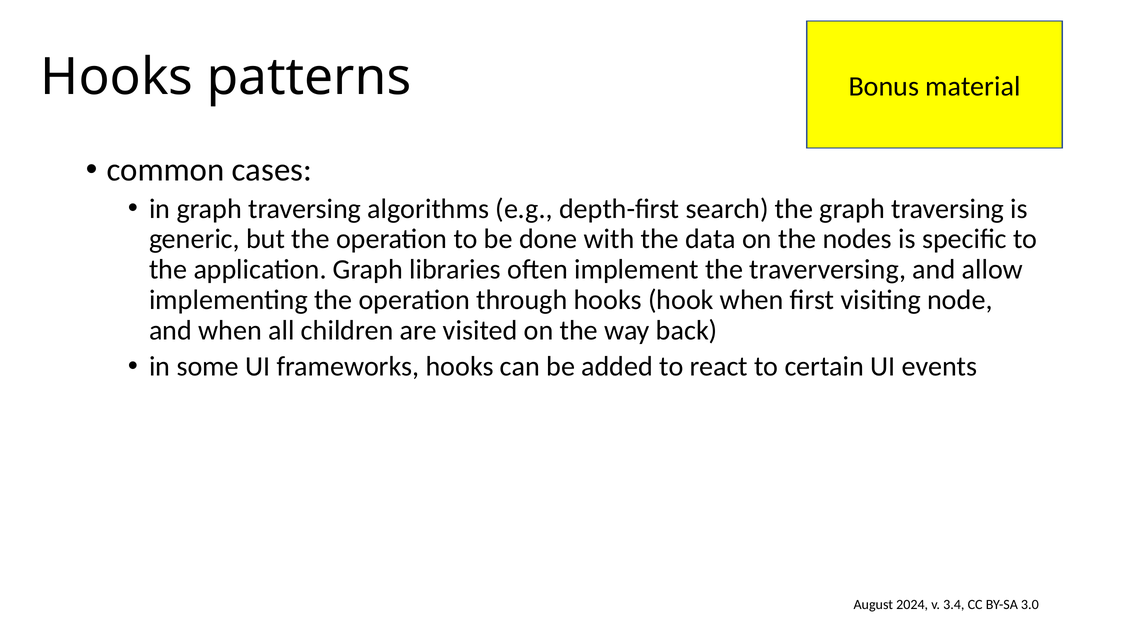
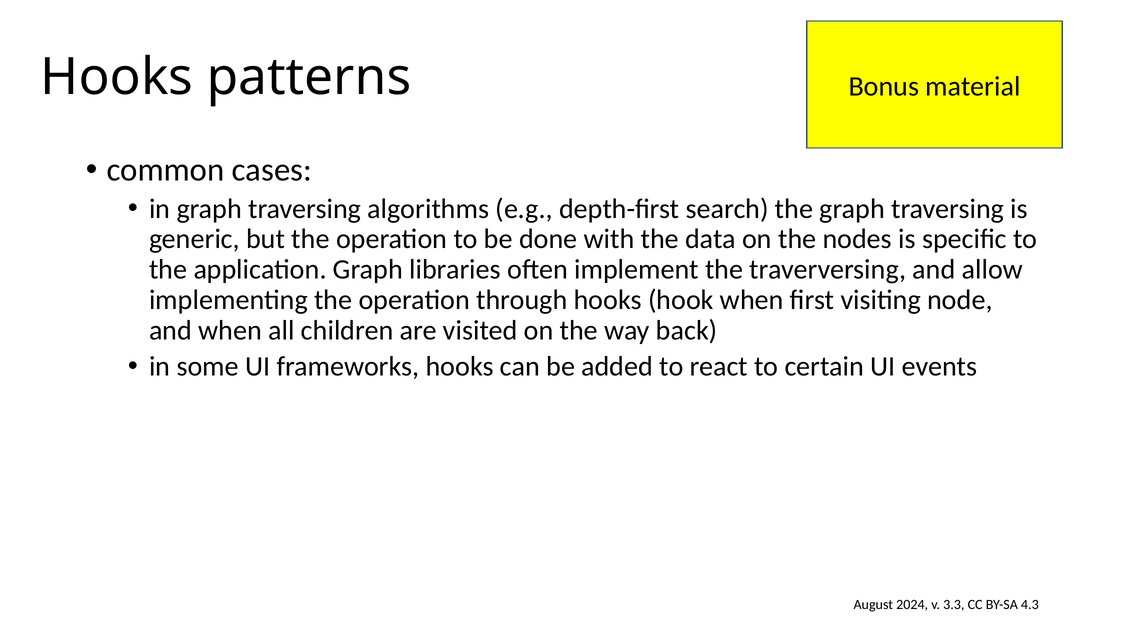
3.4: 3.4 -> 3.3 (954, 604)
3.0: 3.0 -> 4.3 (1030, 604)
